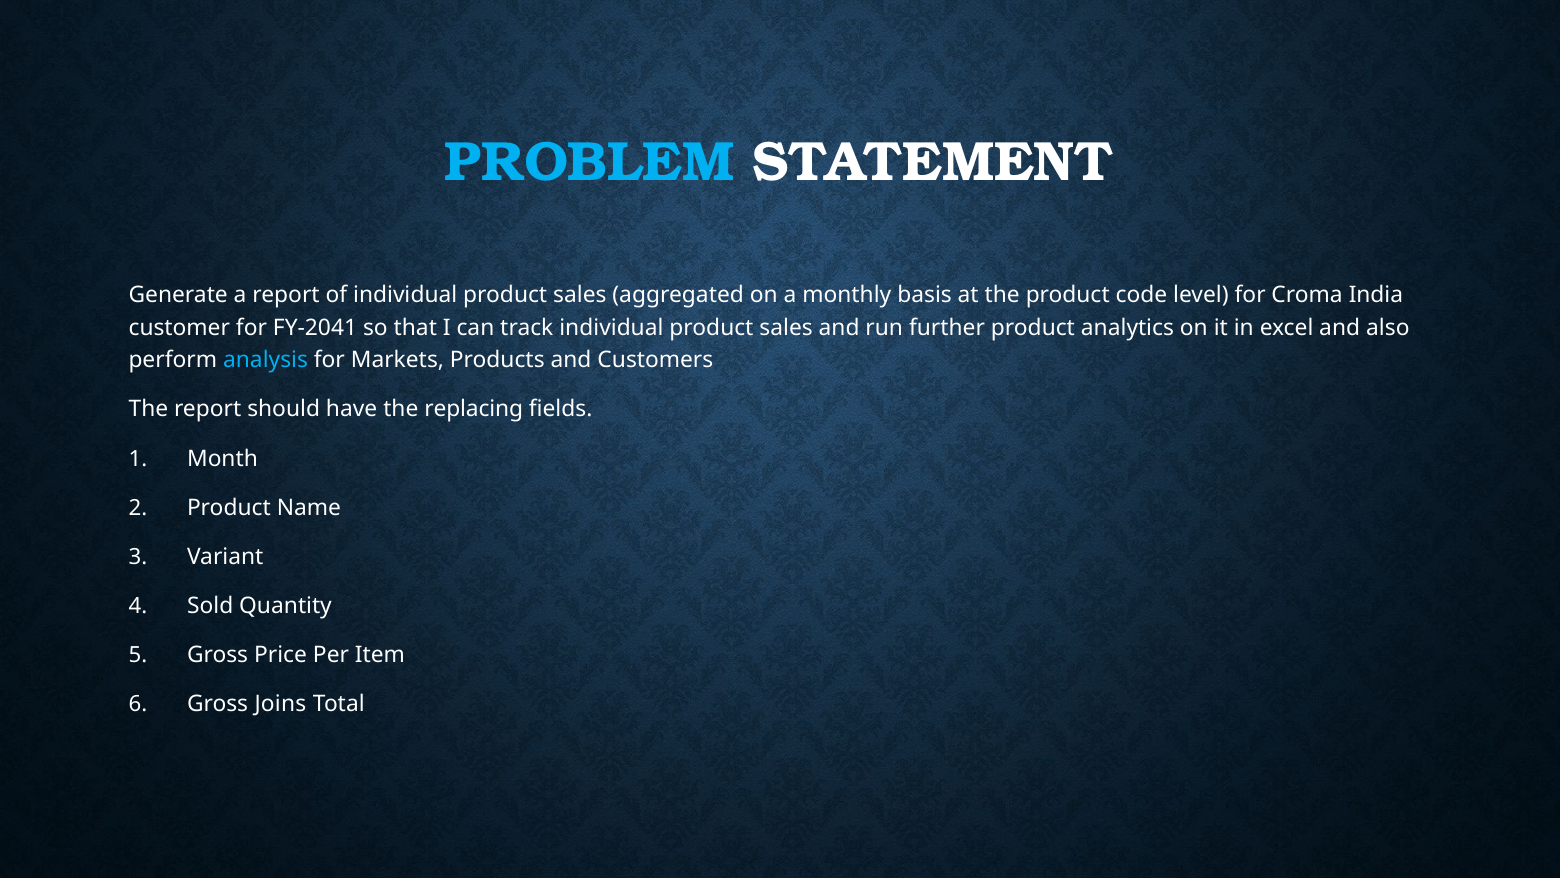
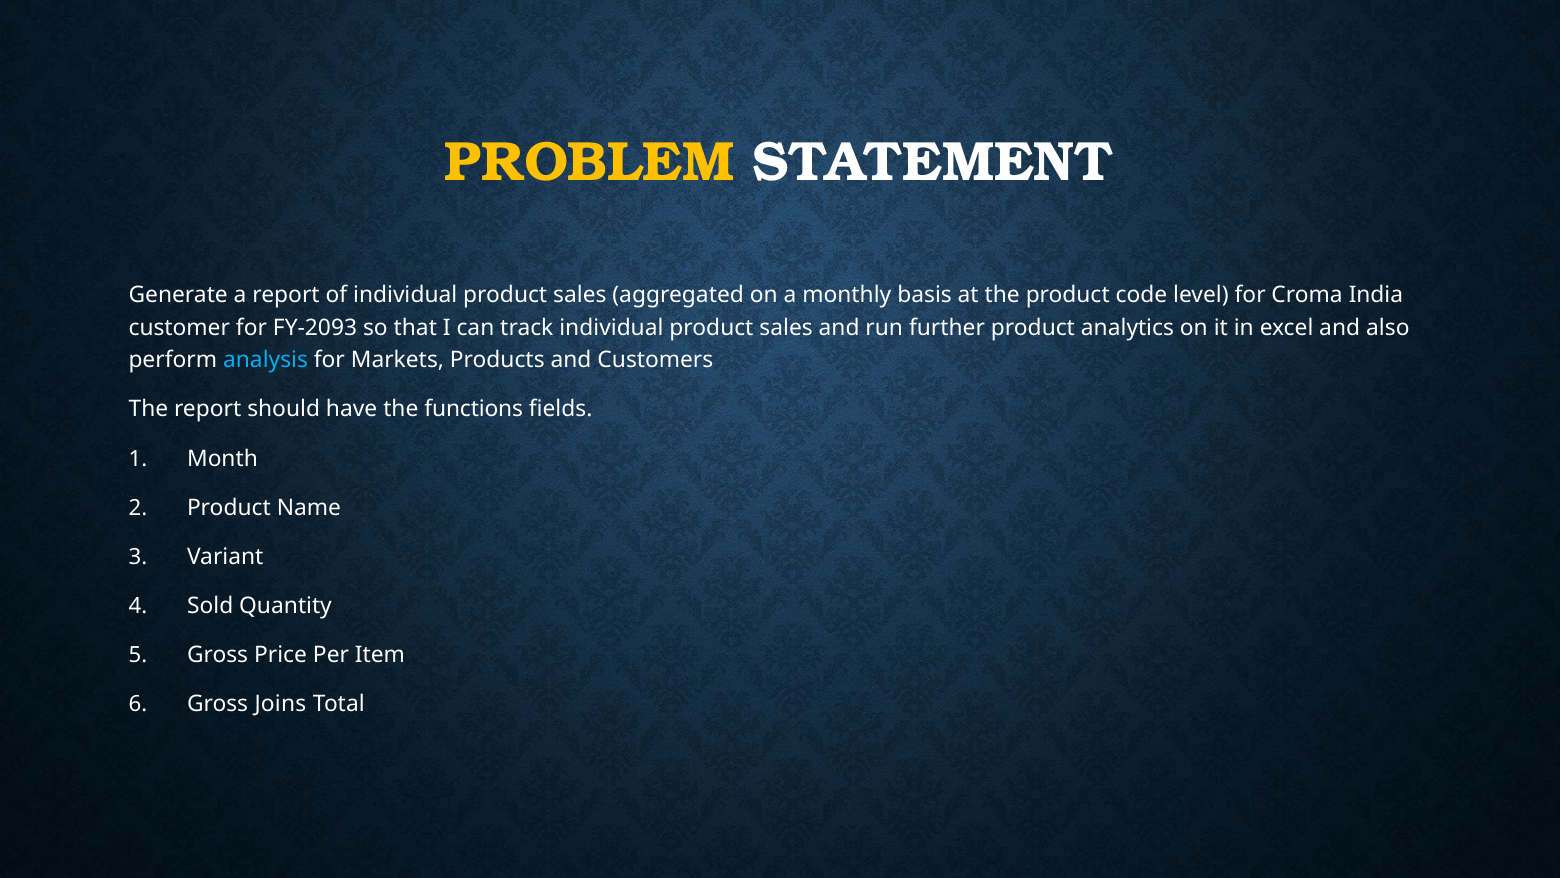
PROBLEM colour: light blue -> yellow (590, 162)
FY-2041: FY-2041 -> FY-2093 (315, 327)
replacing: replacing -> functions (474, 409)
